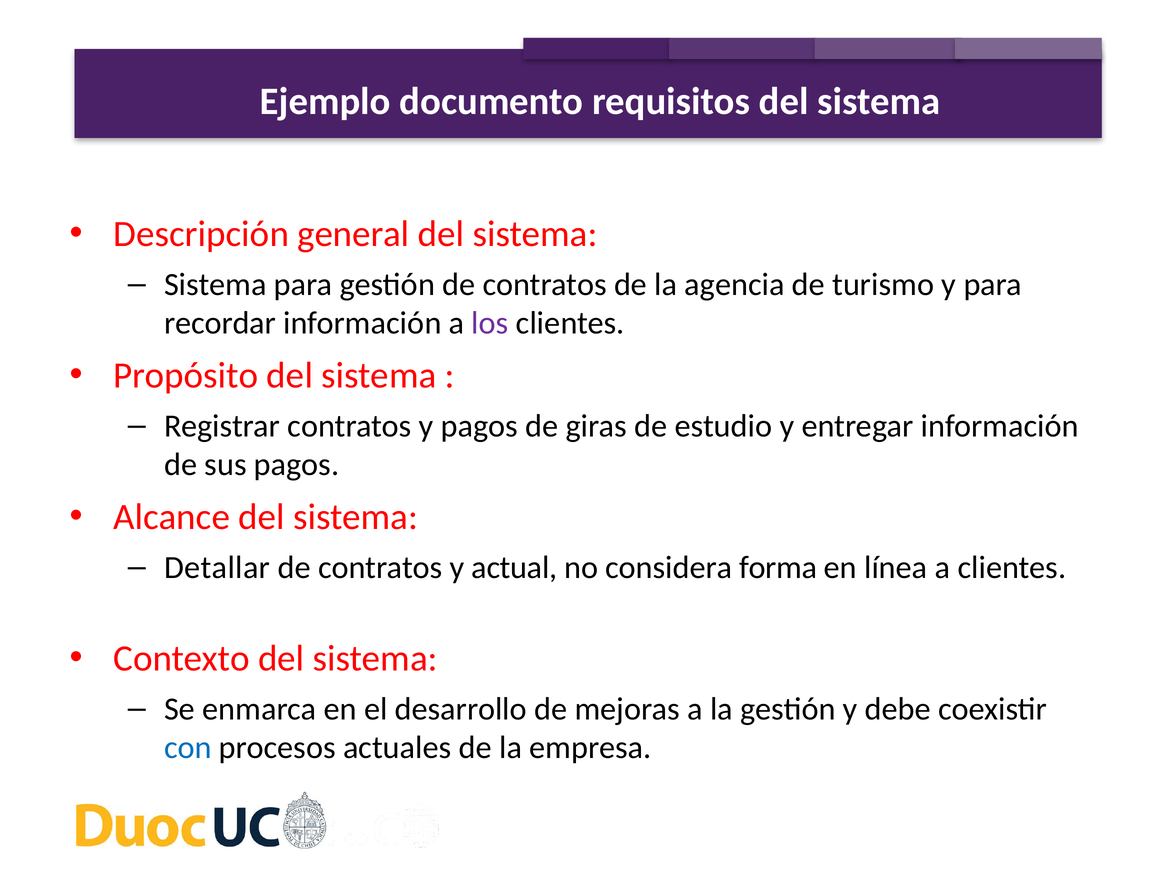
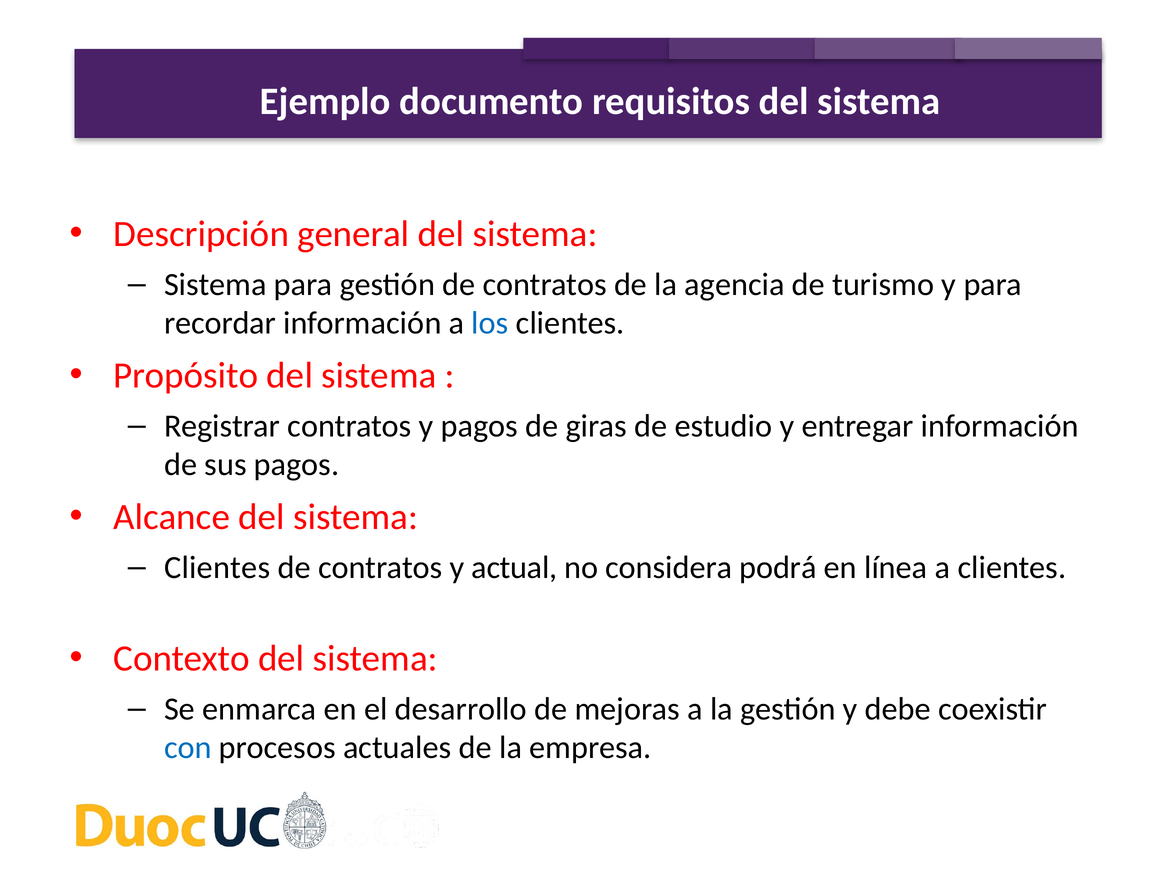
los colour: purple -> blue (490, 323)
Detallar: Detallar -> Clientes (217, 567)
forma: forma -> podrá (778, 567)
